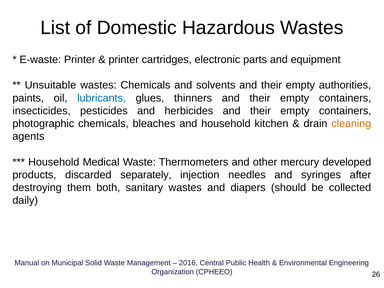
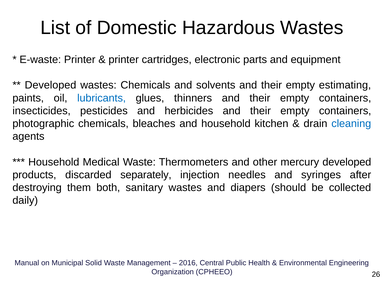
Unsuitable: Unsuitable -> Developed (51, 85)
authorities: authorities -> estimating (345, 85)
cleaning colour: orange -> blue (351, 124)
